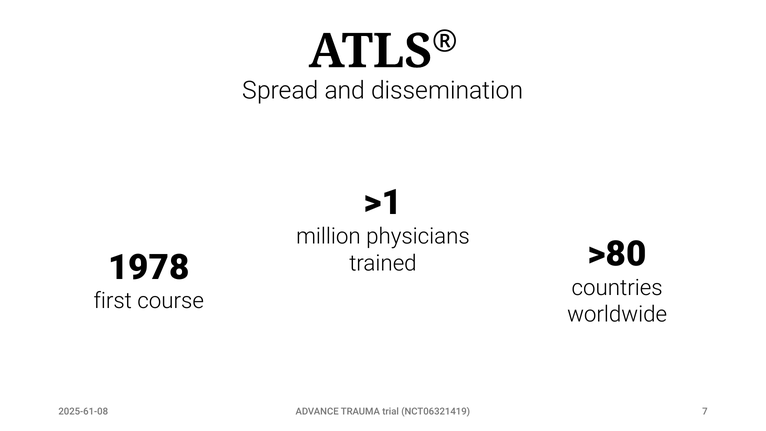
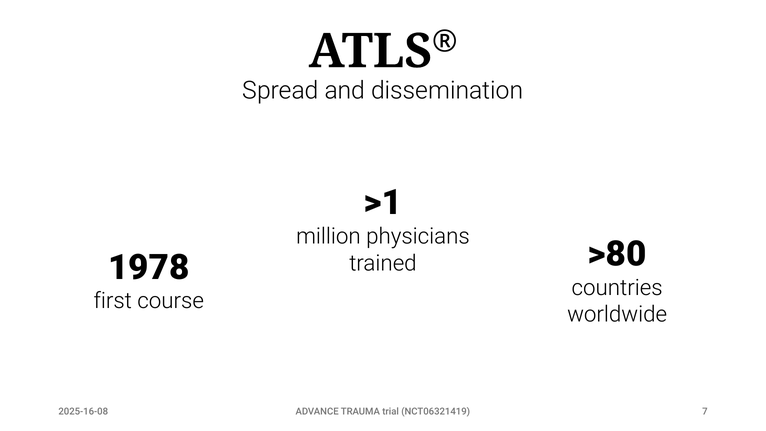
2025-61-08: 2025-61-08 -> 2025-16-08 (83, 411)
